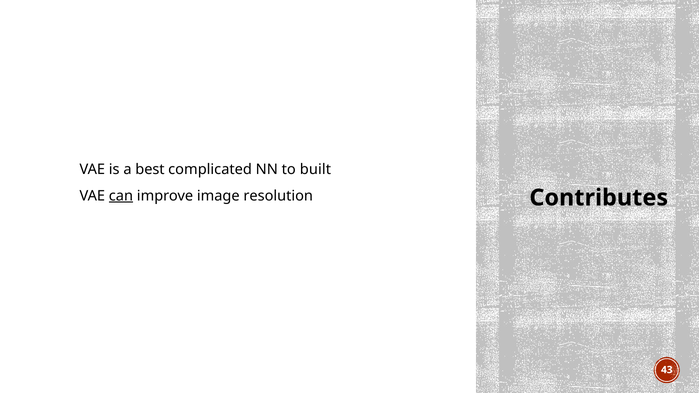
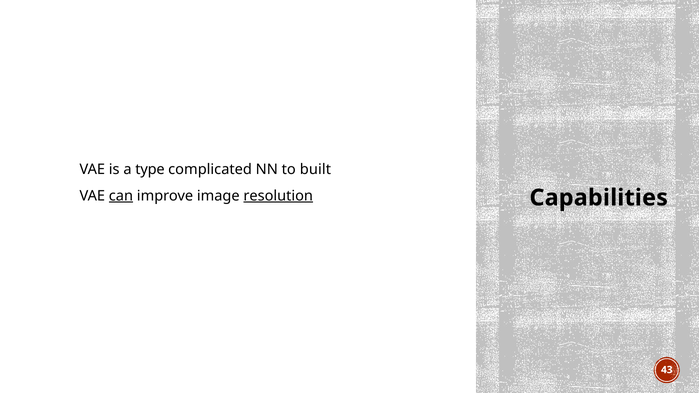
best: best -> type (150, 170)
resolution underline: none -> present (278, 196)
Contributes: Contributes -> Capabilities (599, 198)
